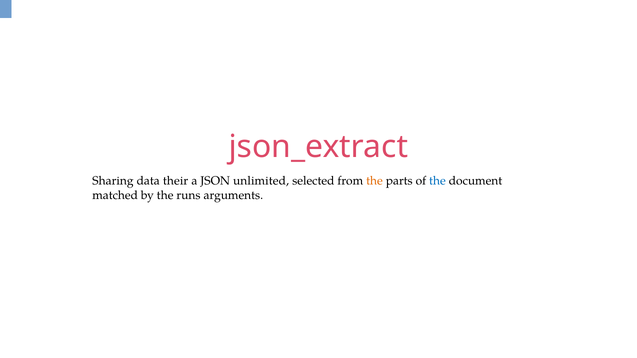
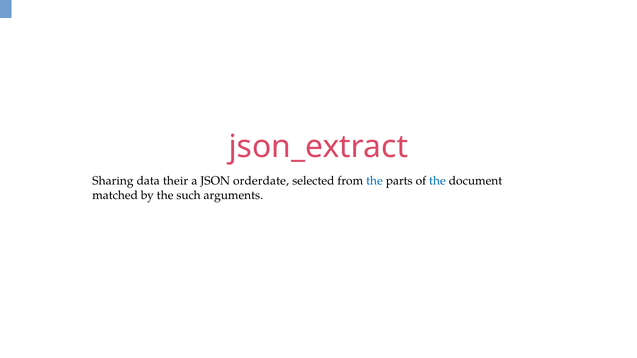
unlimited: unlimited -> orderdate (261, 181)
the colour: orange -> blue (374, 181)
runs: runs -> such (189, 195)
